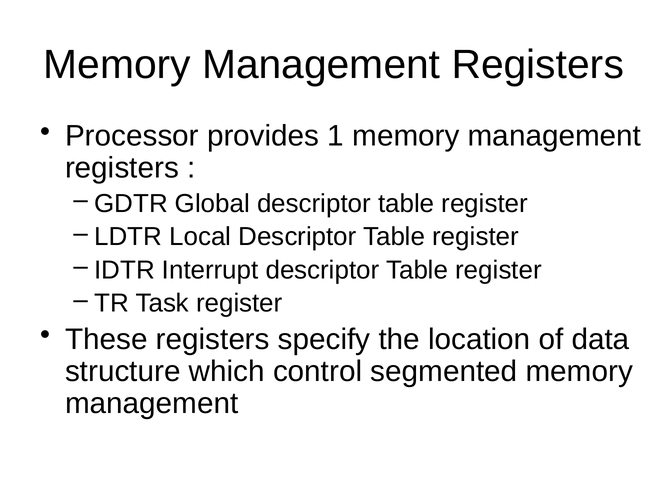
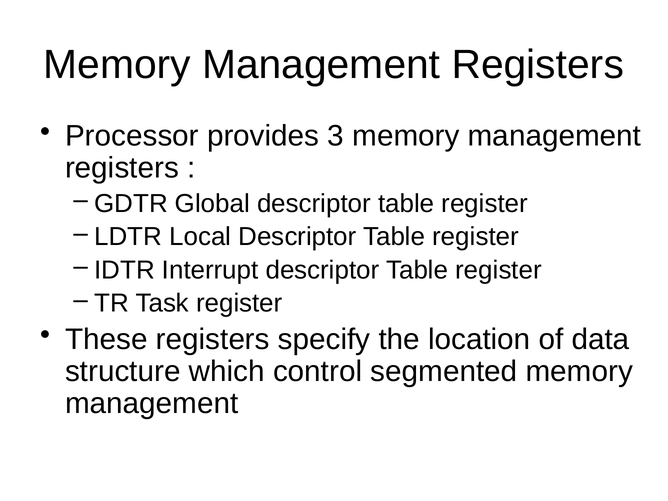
1: 1 -> 3 (336, 136)
